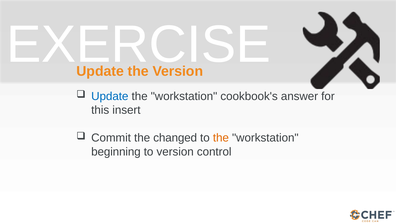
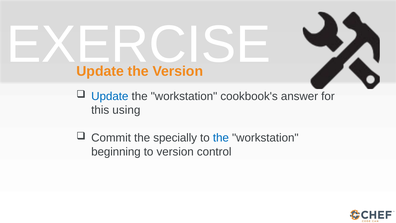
insert: insert -> using (126, 110)
changed: changed -> specially (175, 138)
the colour: orange -> blue (221, 138)
